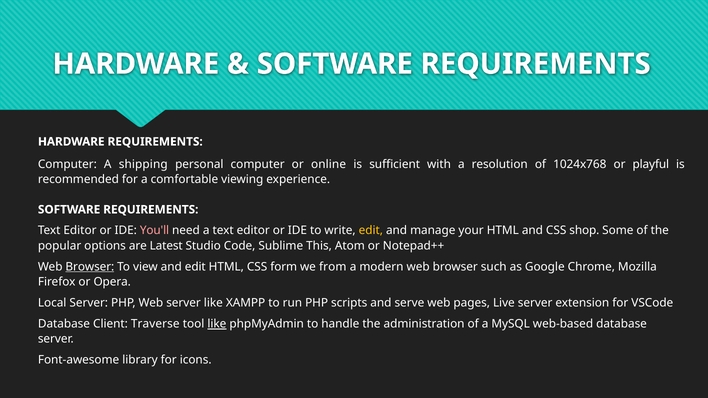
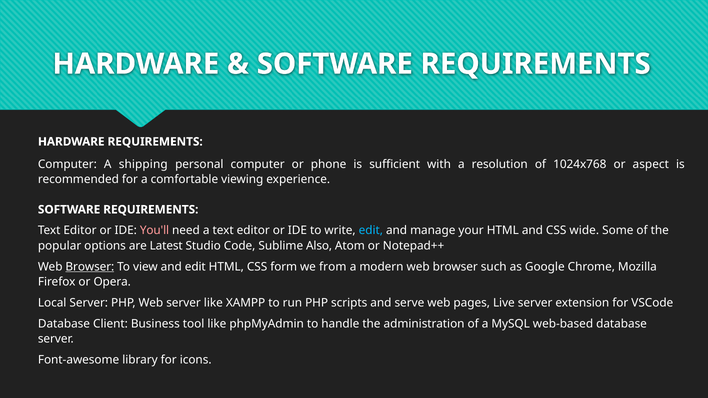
online: online -> phone (329, 164)
playful: playful -> aspect (651, 164)
edit colour: yellow -> light blue (371, 231)
shop: shop -> wide (584, 231)
This: This -> Also (319, 246)
Traverse: Traverse -> Business (155, 324)
like underline: present -> none (217, 324)
